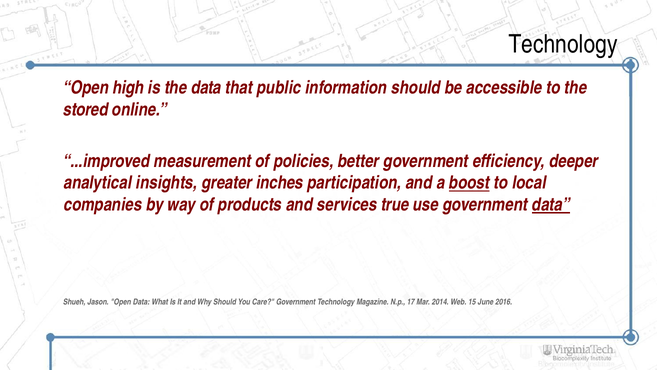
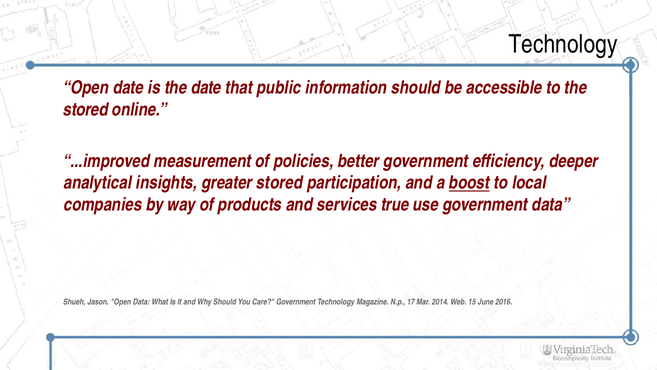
Open high: high -> date (128, 88)
the data: data -> date (206, 88)
greater inches: inches -> stored (280, 183)
data underline: present -> none (551, 205)
